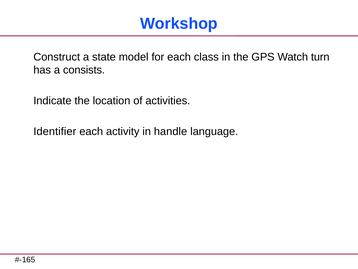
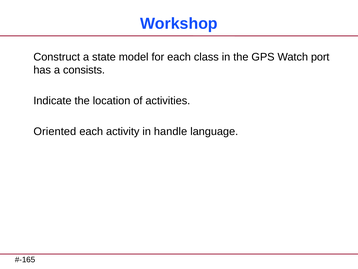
turn: turn -> port (320, 57)
Identifier: Identifier -> Oriented (55, 131)
